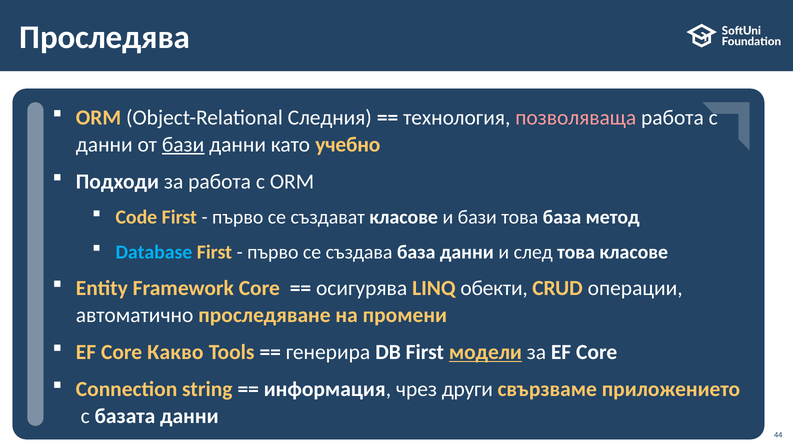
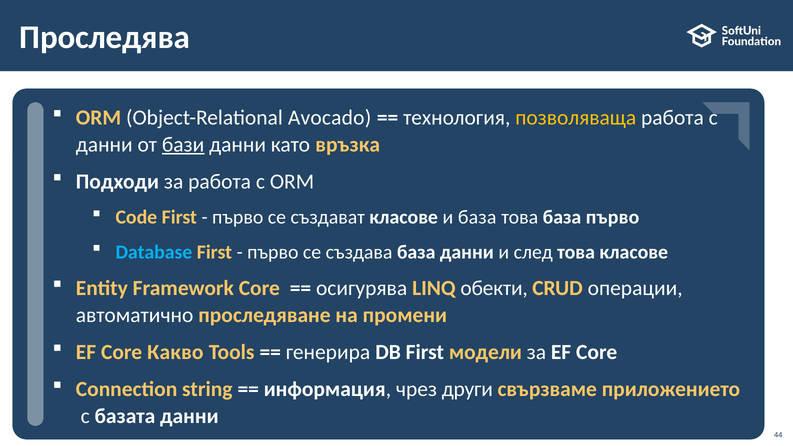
Следния: Следния -> Avocado (330, 117)
позволяваща colour: pink -> yellow (576, 117)
учебно: учебно -> връзка (348, 145)
и бази: бази -> база (477, 217)
база метод: метод -> първо (613, 217)
модели underline: present -> none (485, 352)
